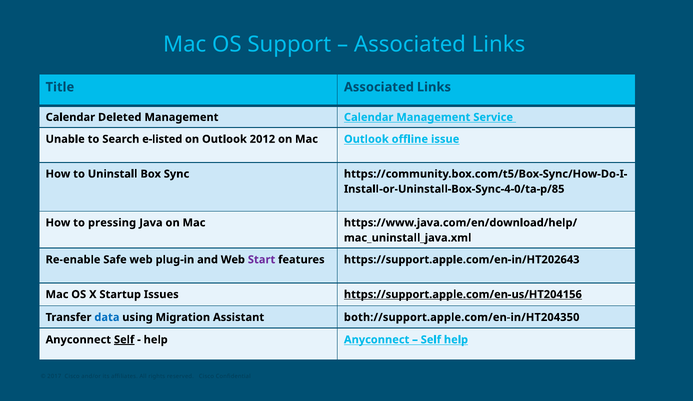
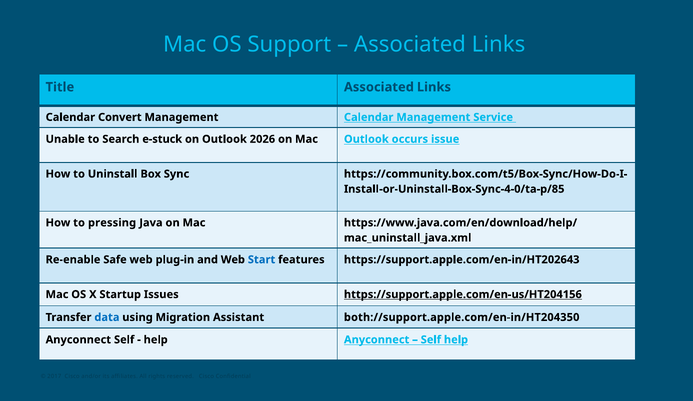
Deleted: Deleted -> Convert (120, 117)
e-listed: e-listed -> e-stuck (162, 139)
2012: 2012 -> 2026 (262, 139)
offline: offline -> occurs (410, 139)
Start colour: purple -> blue (262, 260)
Self underline: present -> none (124, 340)
